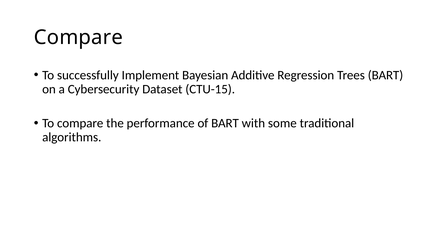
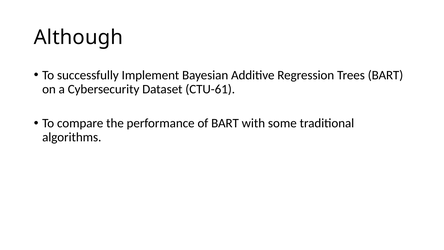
Compare: Compare -> Although (78, 37)
CTU-15: CTU-15 -> CTU-61 (210, 89)
